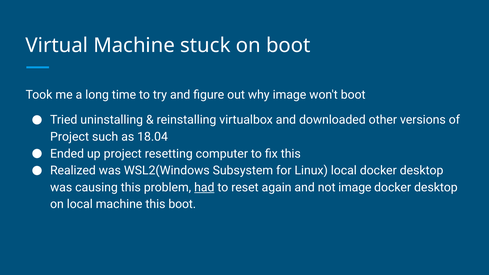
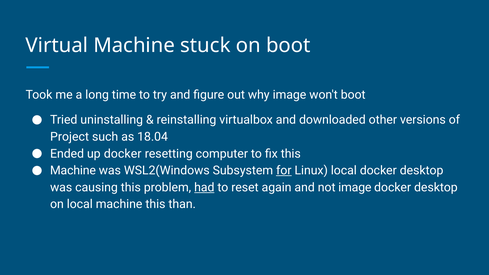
up project: project -> docker (123, 154)
Realized: Realized -> Machine (73, 171)
for underline: none -> present (284, 171)
this boot: boot -> than (182, 204)
